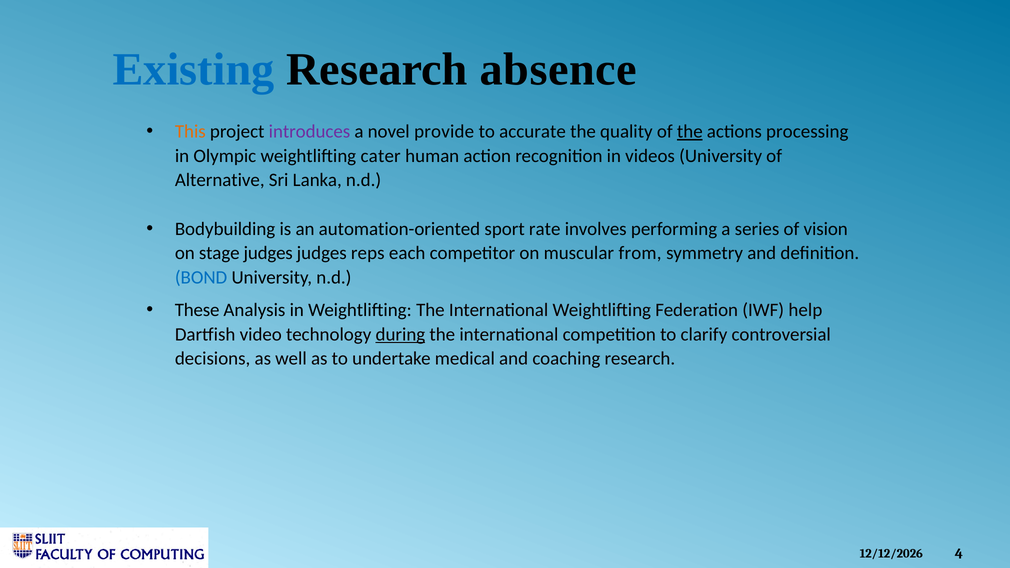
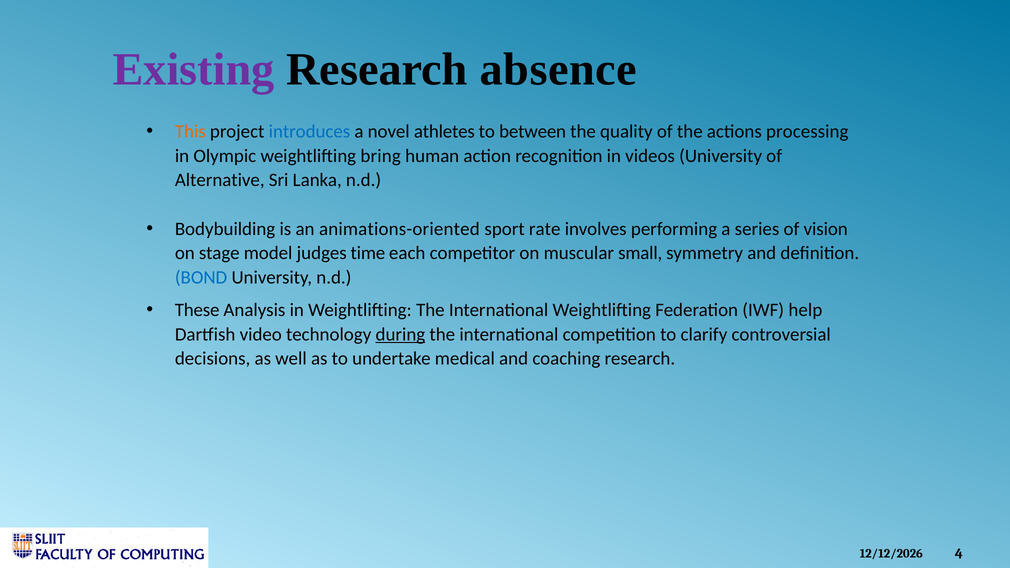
Existing colour: blue -> purple (194, 70)
introduces colour: purple -> blue (309, 132)
provide: provide -> athletes (444, 132)
accurate: accurate -> between (533, 132)
the underline: present -> none (690, 132)
cater: cater -> bring (381, 156)
automation-oriented: automation-oriented -> animations-oriented (399, 229)
stage judges: judges -> model (268, 253)
reps: reps -> time (368, 253)
from: from -> small (640, 253)
